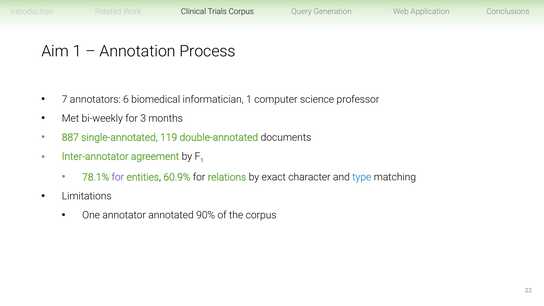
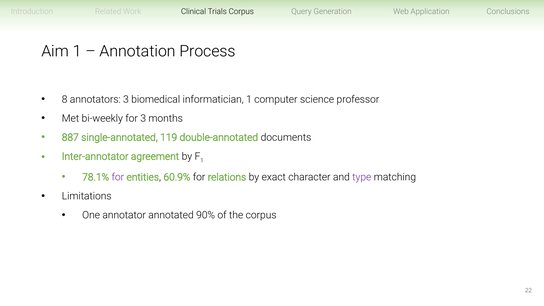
7: 7 -> 8 (65, 99)
annotators 6: 6 -> 3 (126, 99)
type colour: blue -> purple (362, 177)
